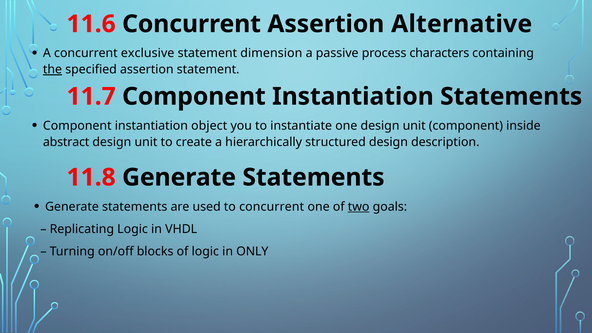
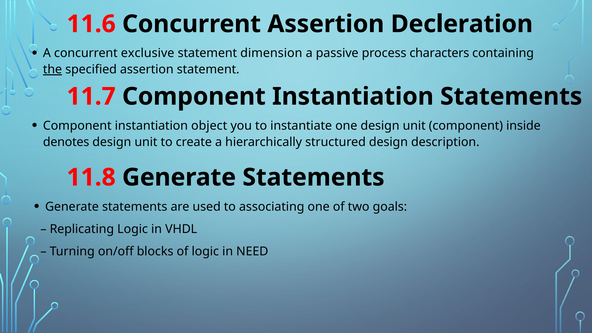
Alternative: Alternative -> Decleration (462, 24)
abstract: abstract -> denotes (66, 142)
to concurrent: concurrent -> associating (272, 207)
two underline: present -> none (359, 207)
ONLY: ONLY -> NEED (252, 251)
